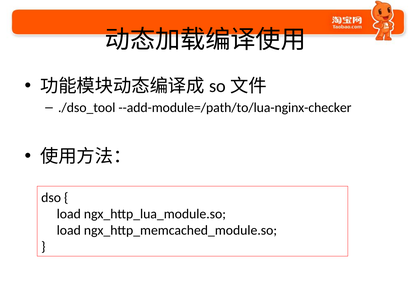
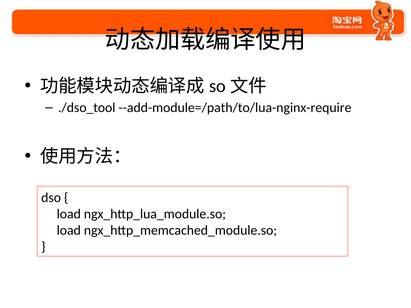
--add-module=/path/to/lua-nginx-checker: --add-module=/path/to/lua-nginx-checker -> --add-module=/path/to/lua-nginx-require (235, 108)
